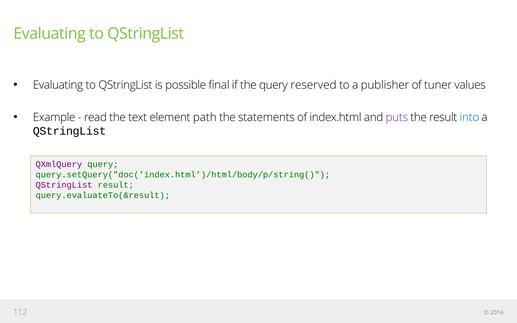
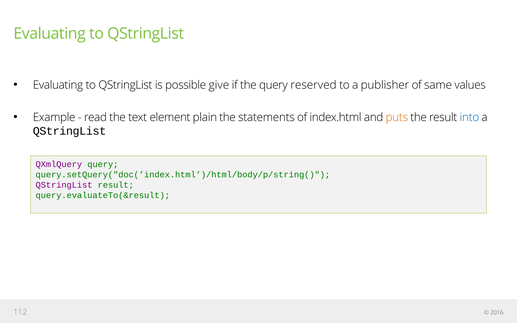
final: final -> give (219, 85)
tuner: tuner -> same (438, 85)
path: path -> plain (205, 117)
puts colour: purple -> orange (397, 117)
